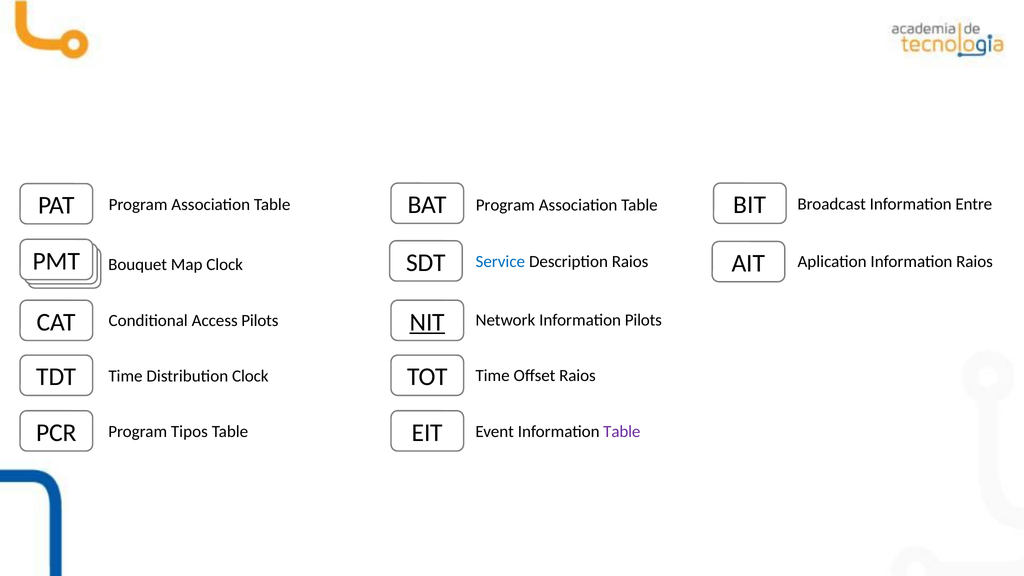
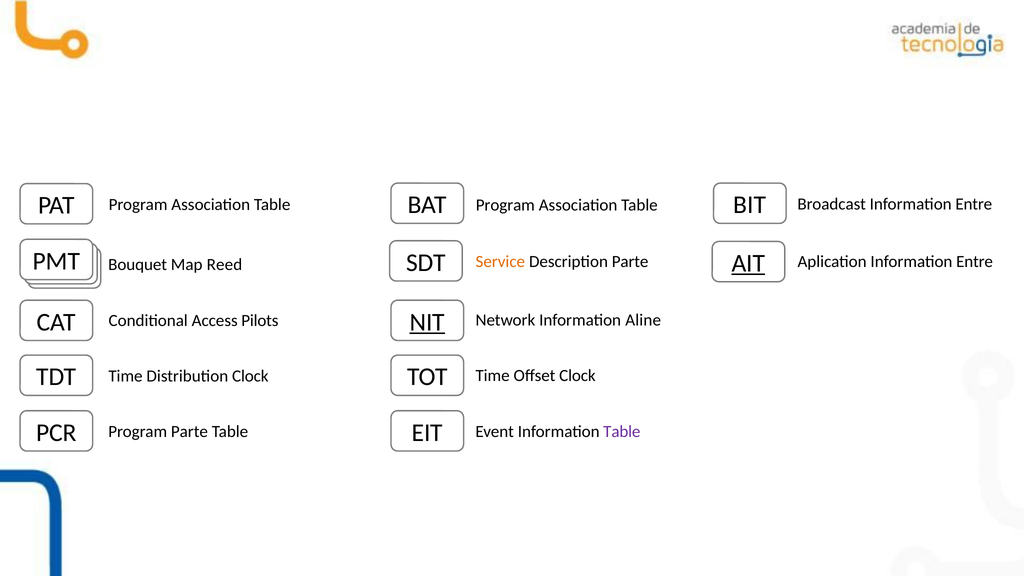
AIT underline: none -> present (748, 263)
Service colour: blue -> orange (500, 262)
Description Raios: Raios -> Parte (630, 262)
Aplication Information Raios: Raios -> Entre (975, 262)
Map Clock: Clock -> Reed (224, 265)
Information Pilots: Pilots -> Aline (643, 320)
Offset Raios: Raios -> Clock (577, 375)
Program Tipos: Tipos -> Parte (189, 432)
